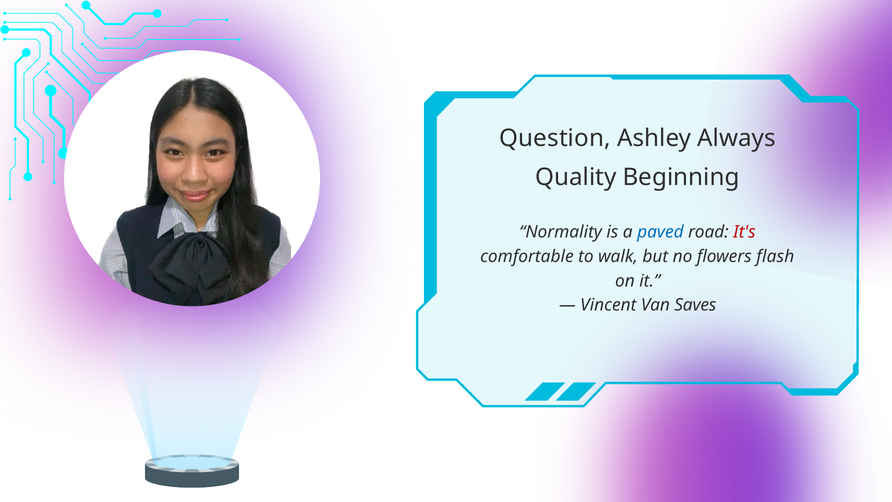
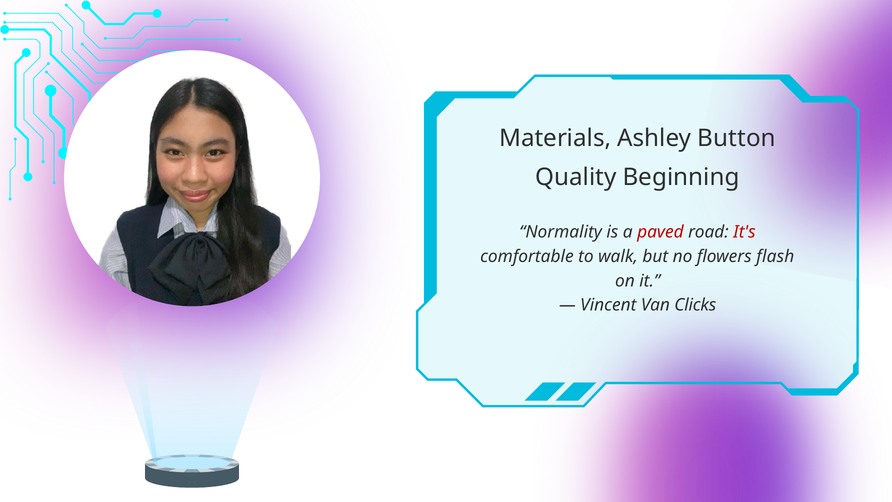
Question: Question -> Materials (555, 138)
Always: Always -> Button (737, 138)
paved colour: blue -> red (660, 232)
Saves: Saves -> Clicks (695, 305)
